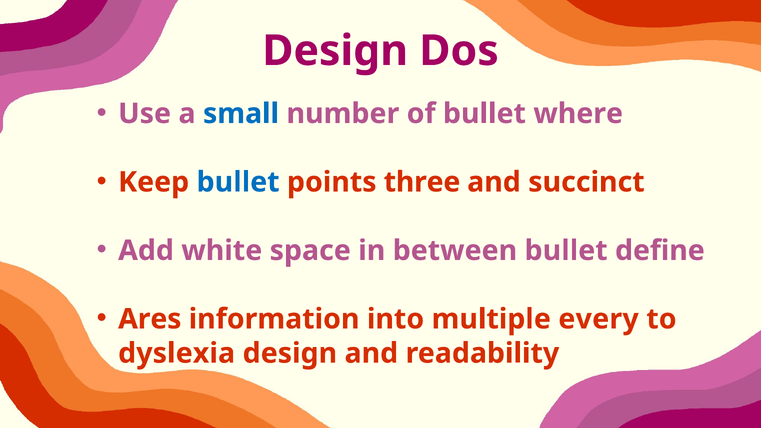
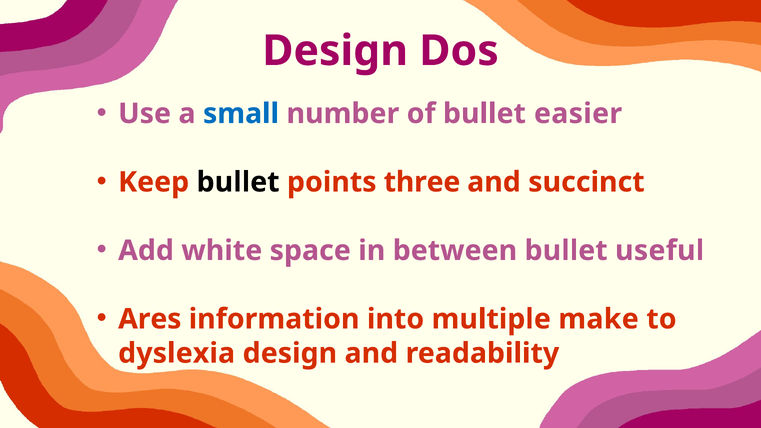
where: where -> easier (578, 114)
bullet colour: blue -> black (238, 182)
define: define -> useful (660, 251)
every: every -> make (599, 319)
